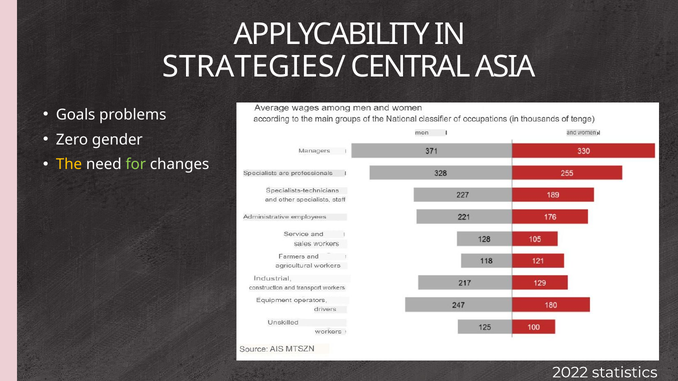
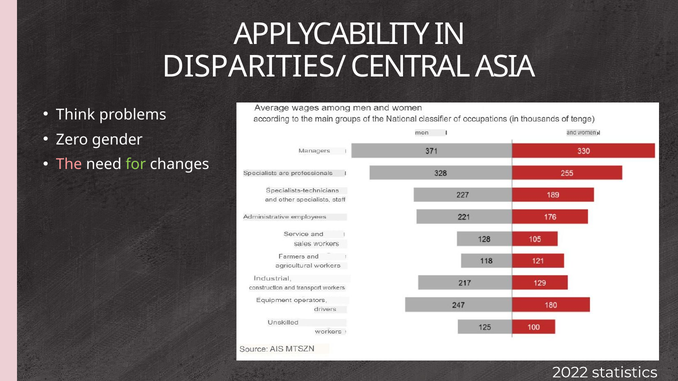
STRATEGIES/: STRATEGIES/ -> DISPARITIES/ (254, 67)
Goals: Goals -> Think (76, 115)
The colour: yellow -> pink (69, 165)
